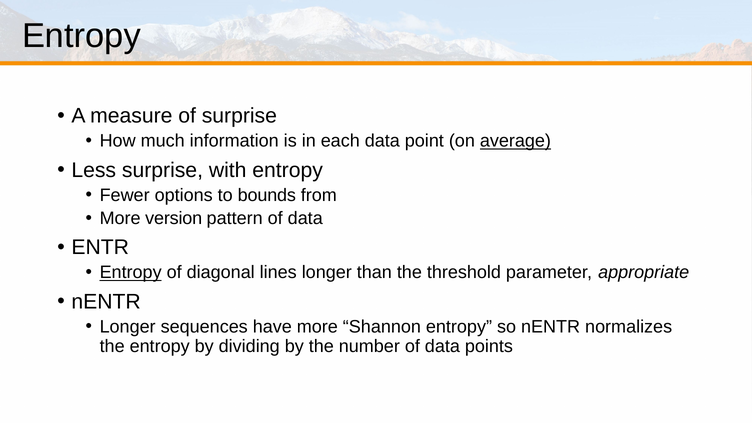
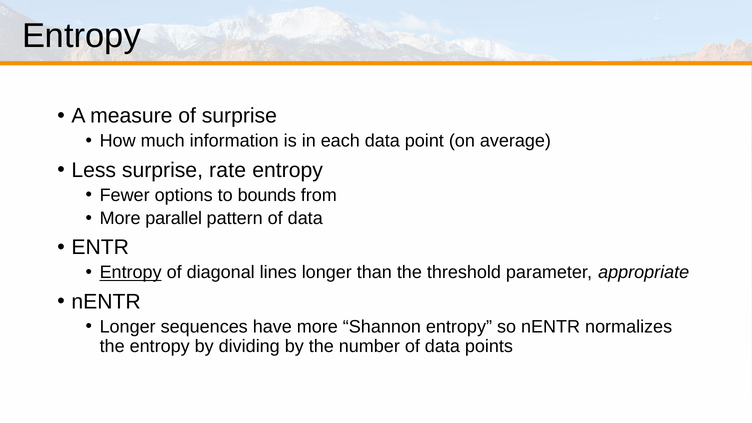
average underline: present -> none (515, 141)
with: with -> rate (228, 170)
version: version -> parallel (174, 218)
